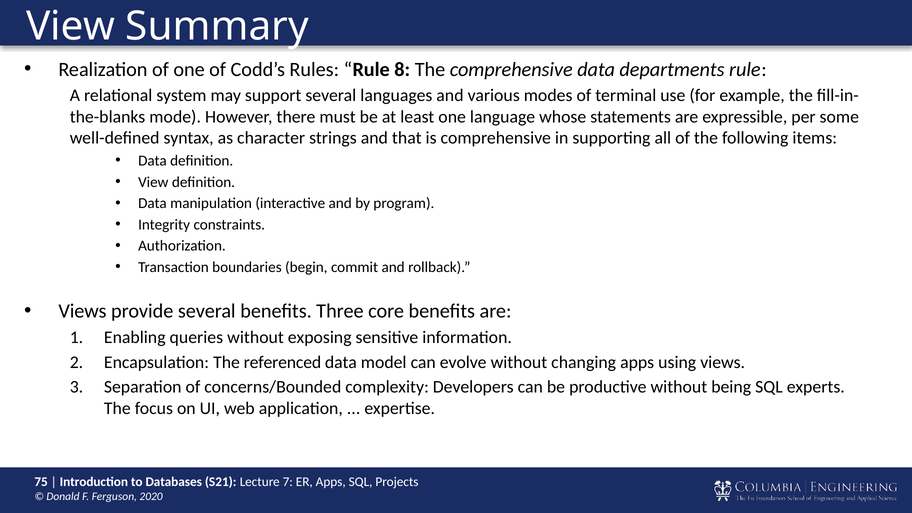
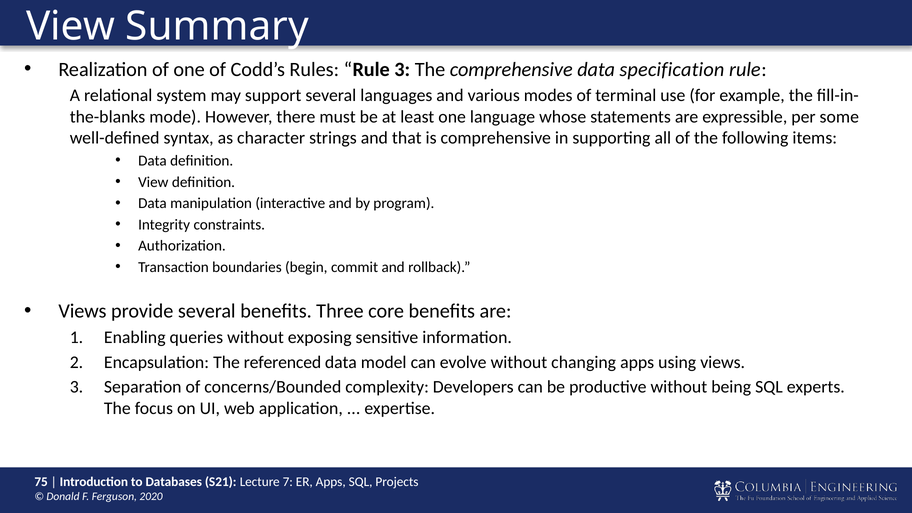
Rule 8: 8 -> 3 (402, 69)
departments: departments -> specification (672, 69)
